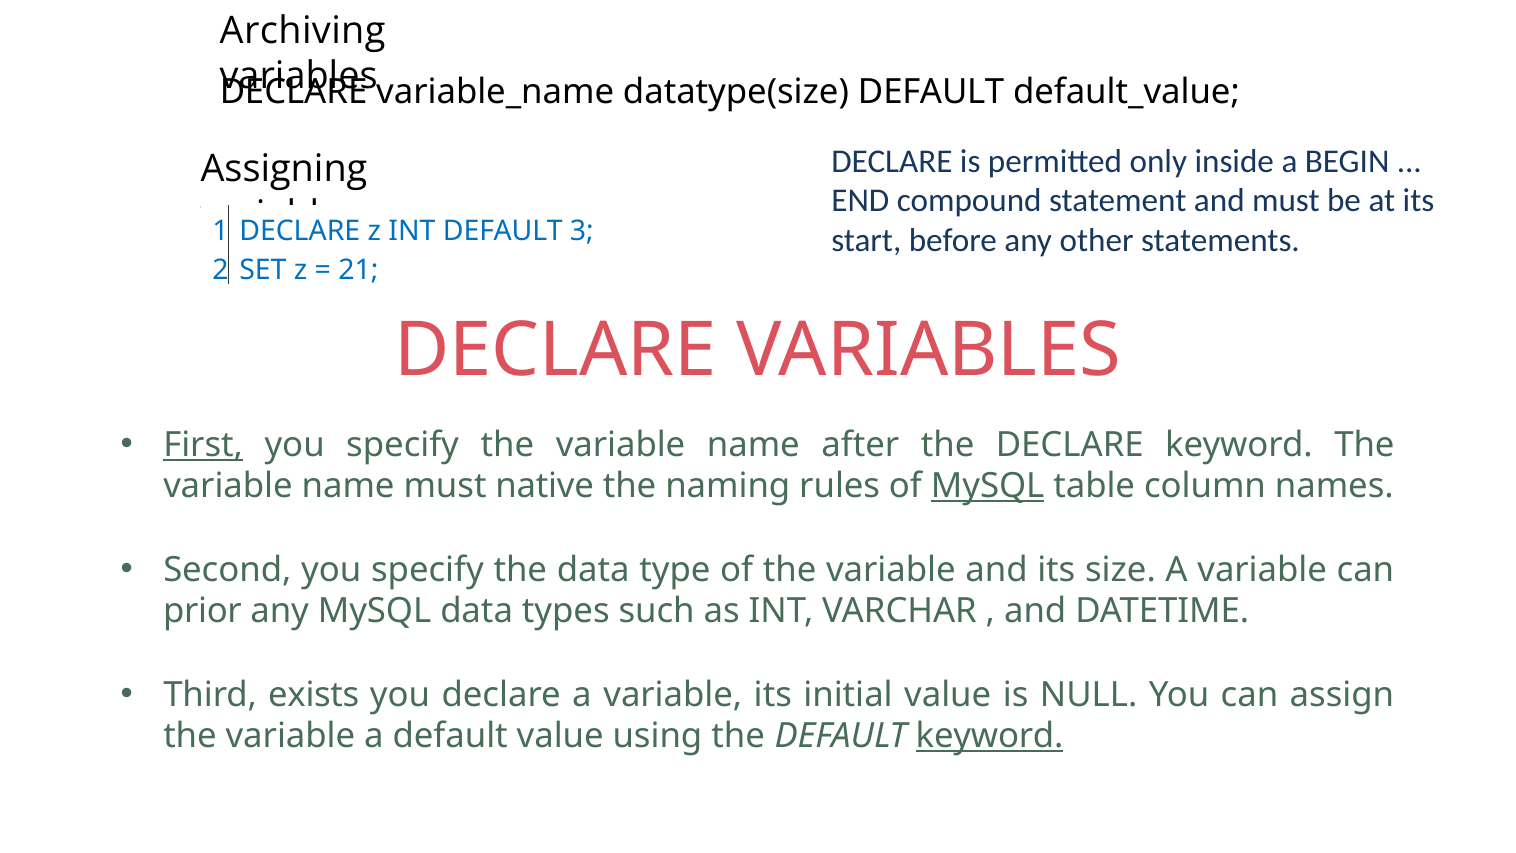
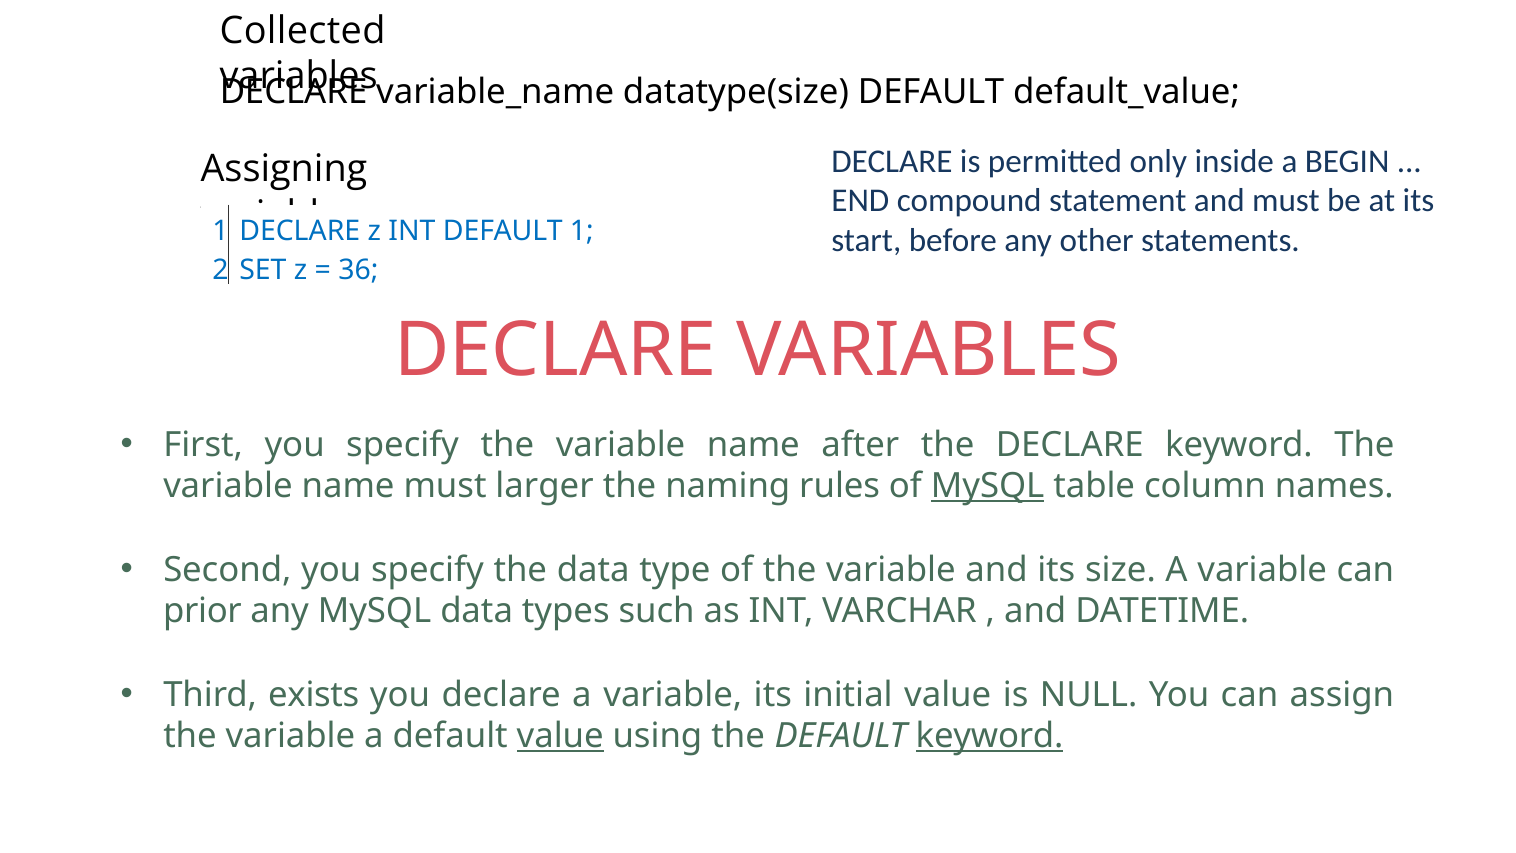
Archiving: Archiving -> Collected (303, 31)
DEFAULT 3: 3 -> 1 (582, 231)
21: 21 -> 36 (358, 270)
First underline: present -> none (203, 445)
native: native -> larger (545, 486)
value underline: none -> present (560, 736)
